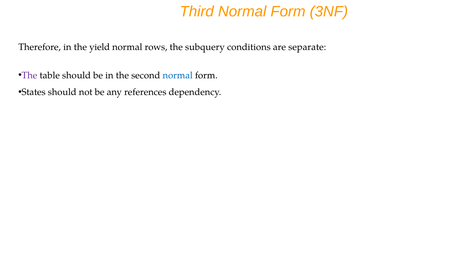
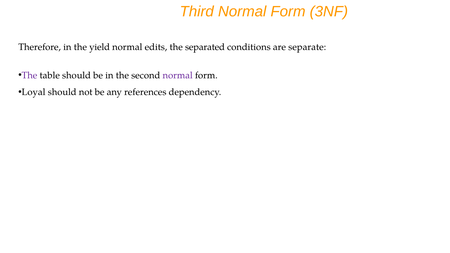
rows: rows -> edits (156, 47)
subquery: subquery -> separated (205, 47)
normal colour: blue -> purple (178, 75)
States: States -> Loyal (34, 92)
